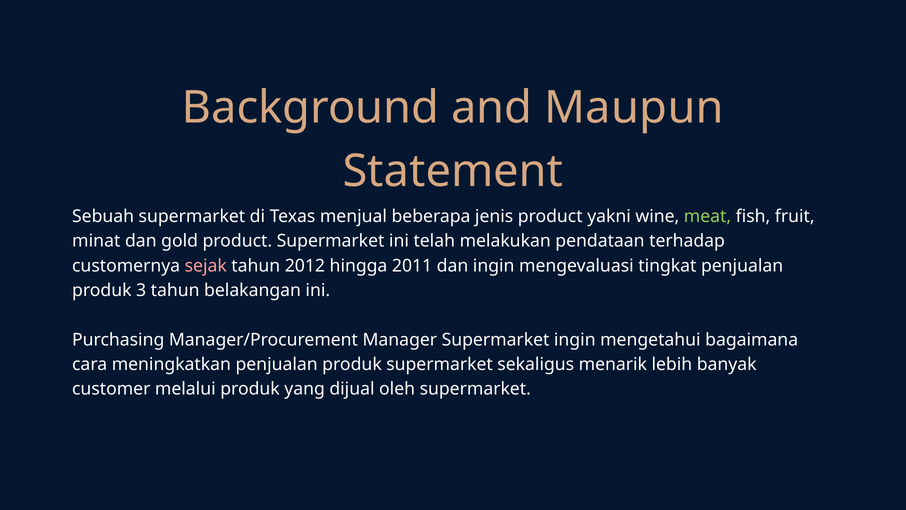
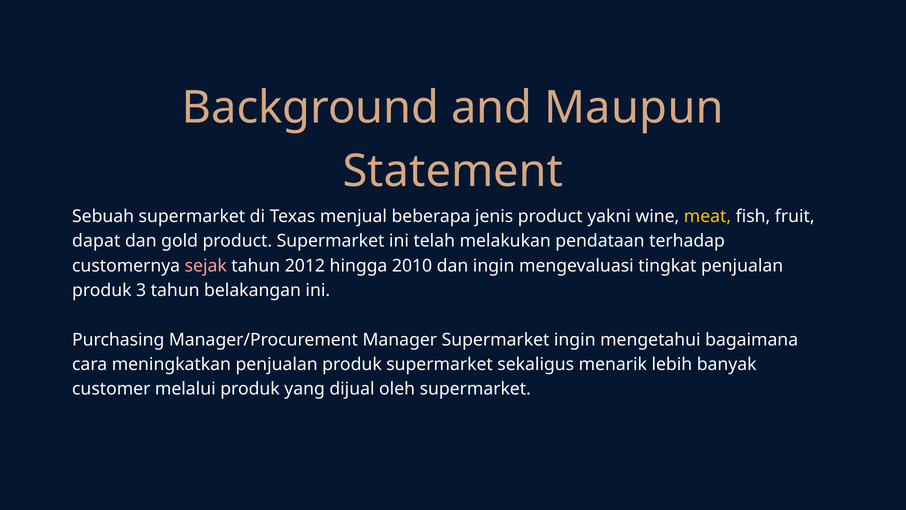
meat colour: light green -> yellow (708, 216)
minat: minat -> dapat (96, 241)
2011: 2011 -> 2010 (412, 266)
